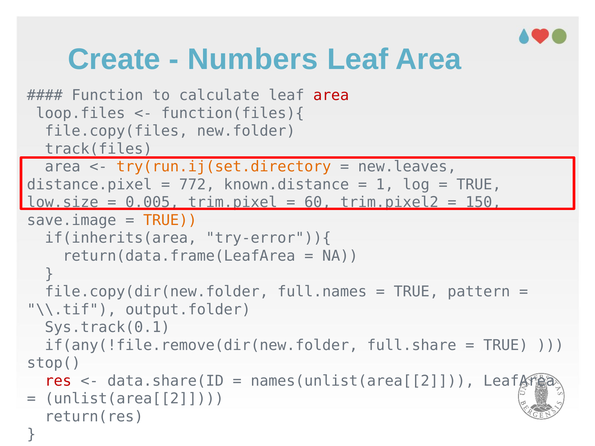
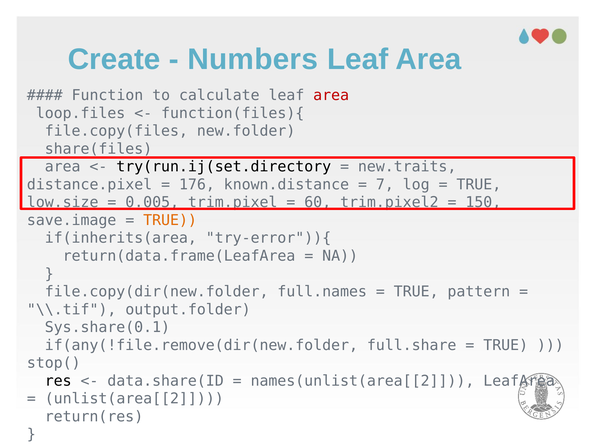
track(files: track(files -> share(files (98, 149)
try(run.ij(set.directory colour: orange -> black (224, 167)
new.leaves: new.leaves -> new.traits (407, 167)
772: 772 -> 176 (197, 185)
1: 1 -> 7 (385, 185)
Sys.track(0.1: Sys.track(0.1 -> Sys.share(0.1 (107, 327)
res colour: red -> black (58, 381)
